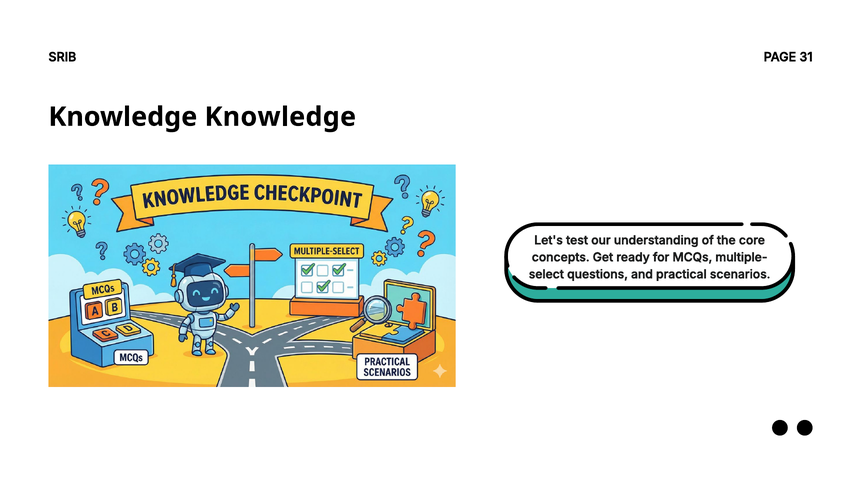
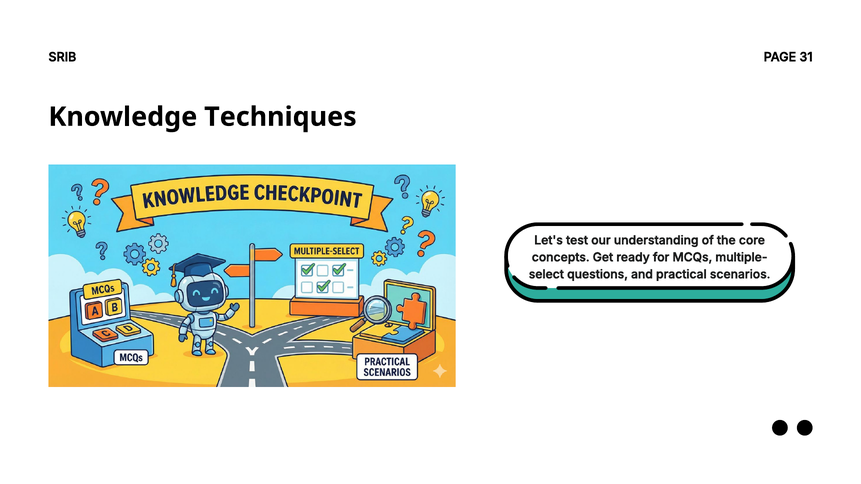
Knowledge Knowledge: Knowledge -> Techniques (280, 117)
